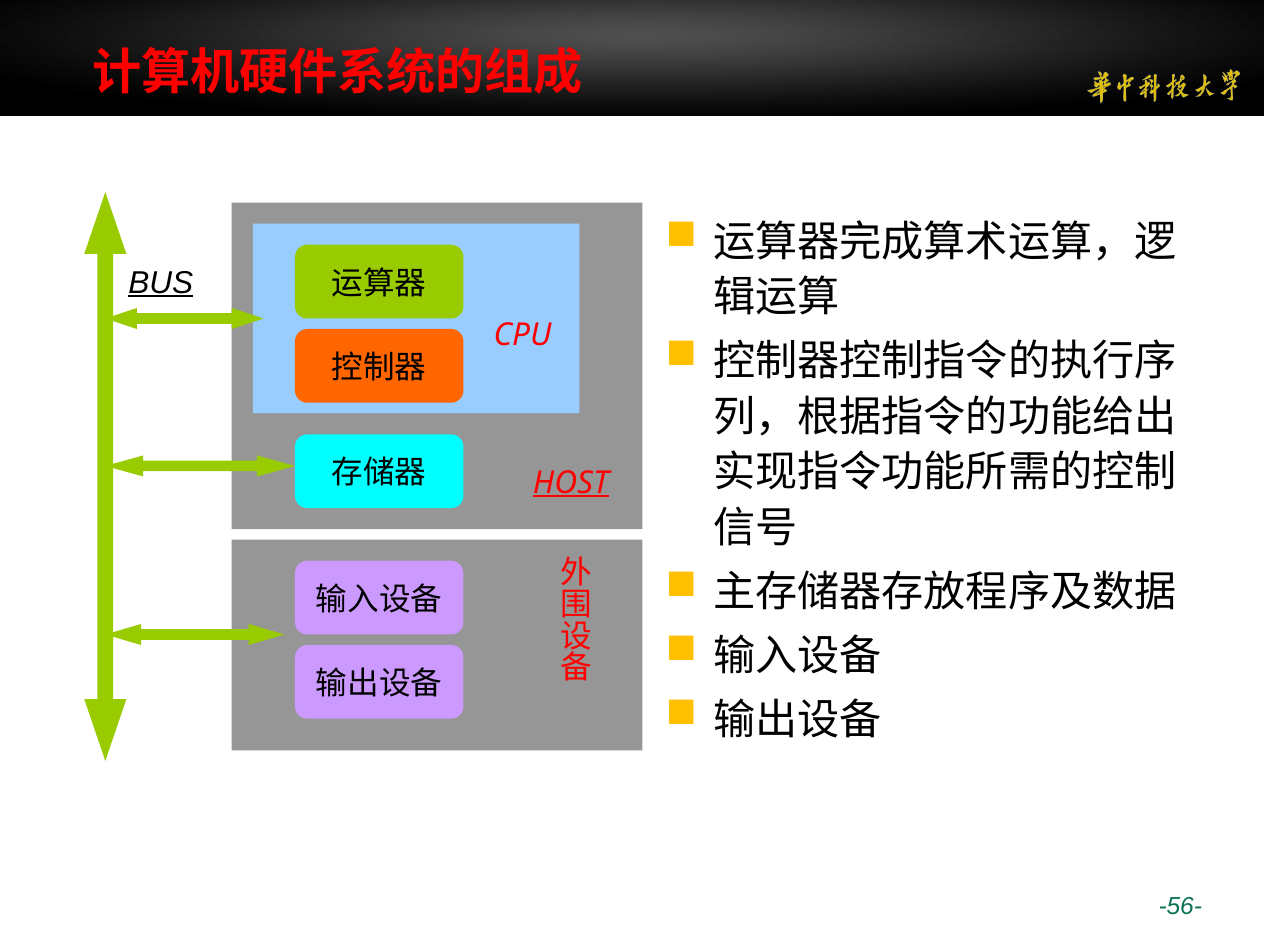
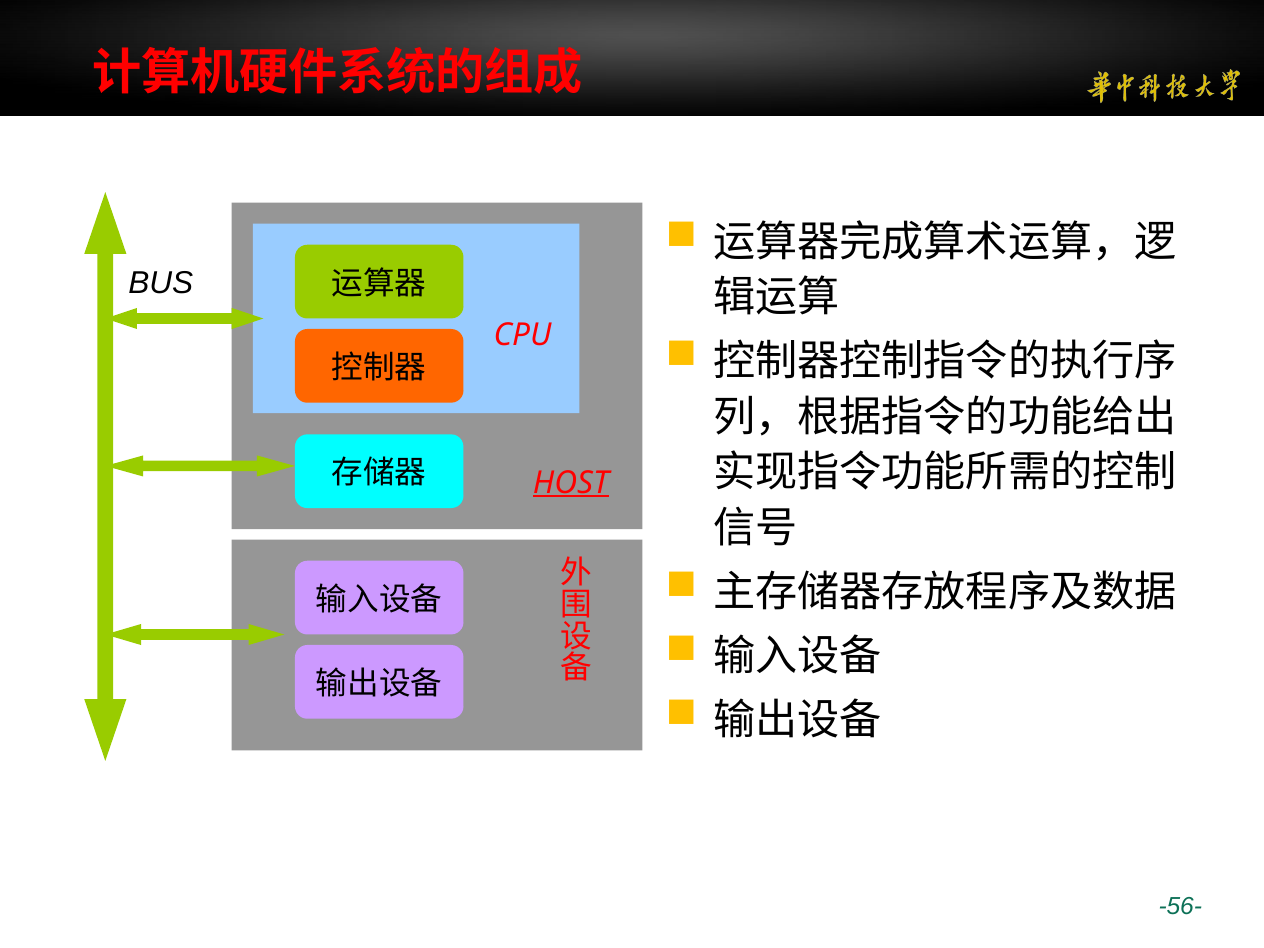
BUS underline: present -> none (161, 283)
